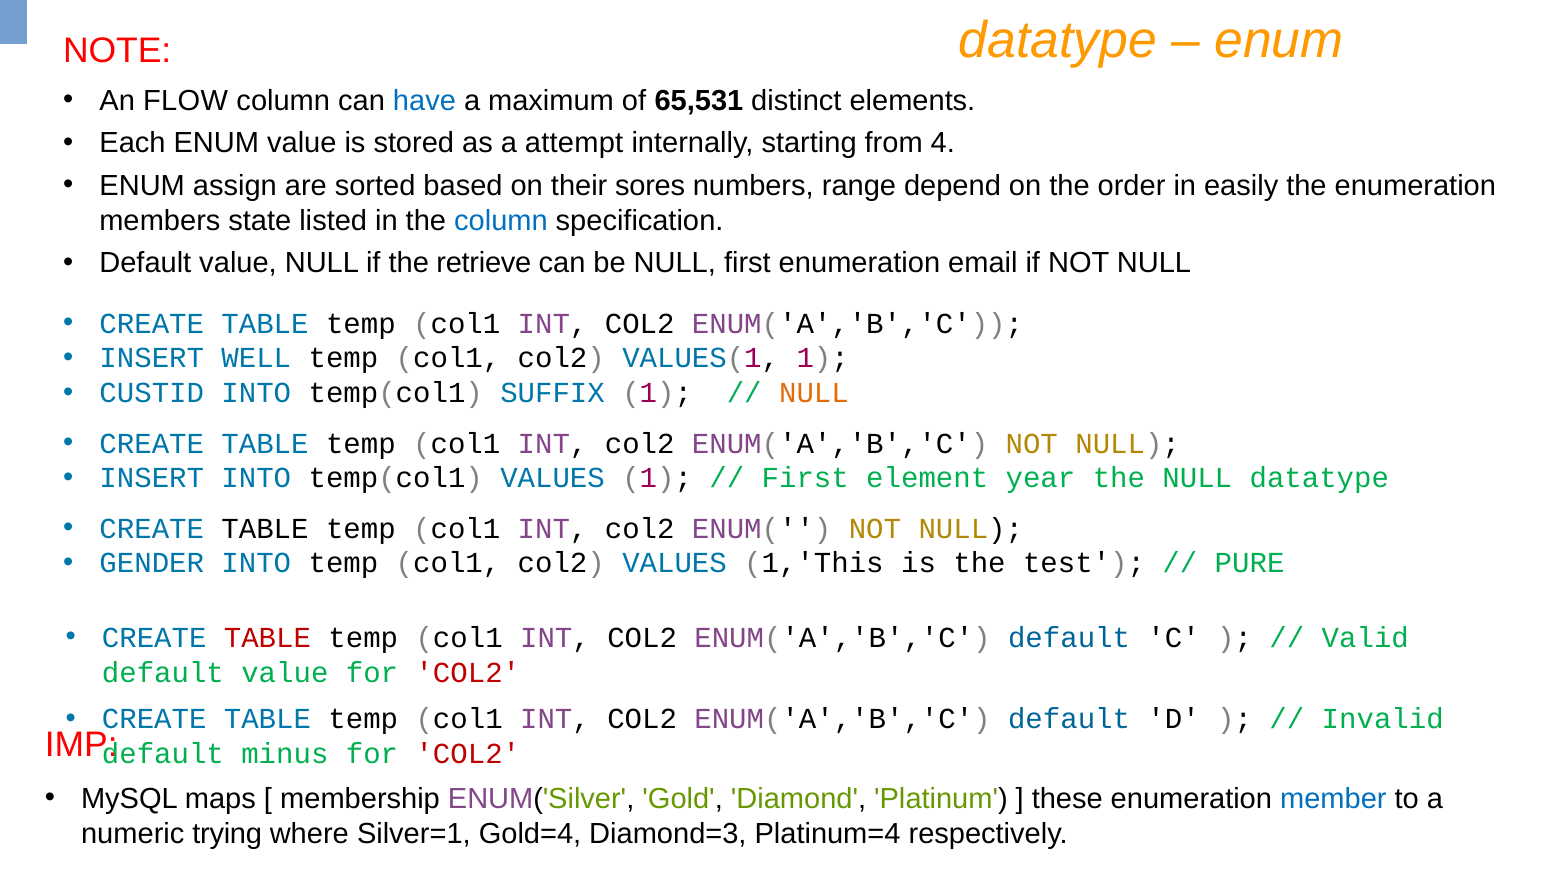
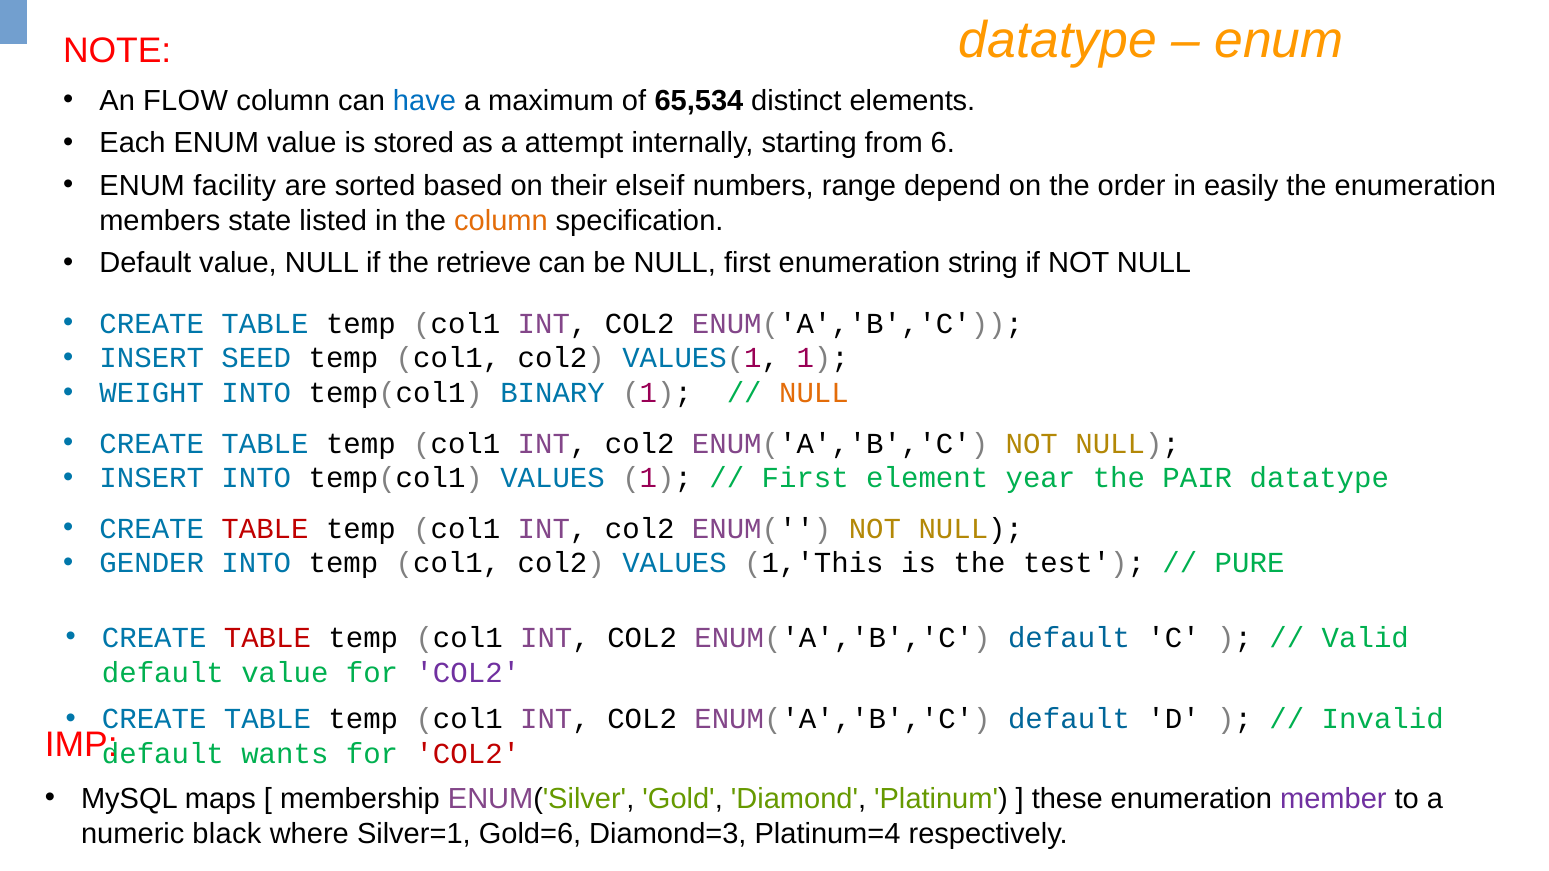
65,531: 65,531 -> 65,534 (699, 101)
4: 4 -> 6 (943, 143)
assign: assign -> facility (235, 186)
sores: sores -> elseif (650, 186)
column colour: blue -> orange (501, 221)
email: email -> string (983, 263)
WELL: WELL -> SEED (256, 358)
CUSTID: CUSTID -> WEIGHT (152, 393)
SUFFIX: SUFFIX -> BINARY (553, 393)
the NULL: NULL -> PAIR (1197, 478)
TABLE colour: black -> red (265, 529)
COL2 colour: red -> purple (468, 673)
minus: minus -> wants (285, 754)
member colour: blue -> purple (1333, 799)
trying: trying -> black (227, 834)
Gold=4: Gold=4 -> Gold=6 (530, 834)
